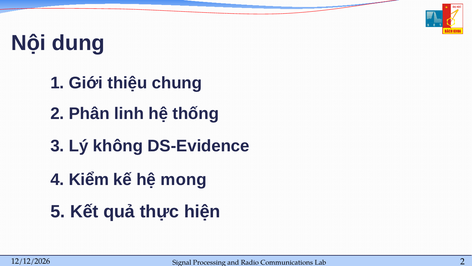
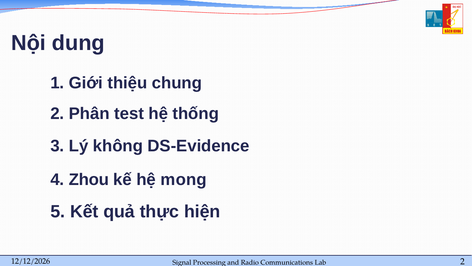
linh: linh -> test (129, 114)
Kiểm: Kiểm -> Zhou (89, 179)
